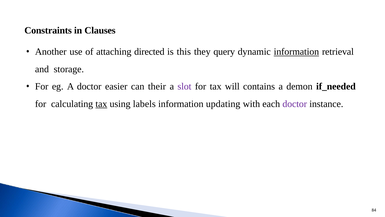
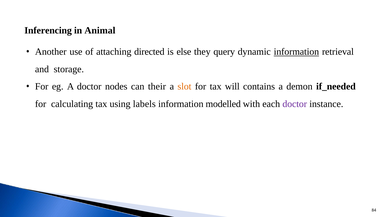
Constraints: Constraints -> Inferencing (48, 30)
Clauses: Clauses -> Animal (100, 30)
this: this -> else (184, 52)
easier: easier -> nodes (116, 86)
slot colour: purple -> orange (184, 86)
tax underline: present -> none (101, 104)
updating: updating -> modelled (223, 104)
